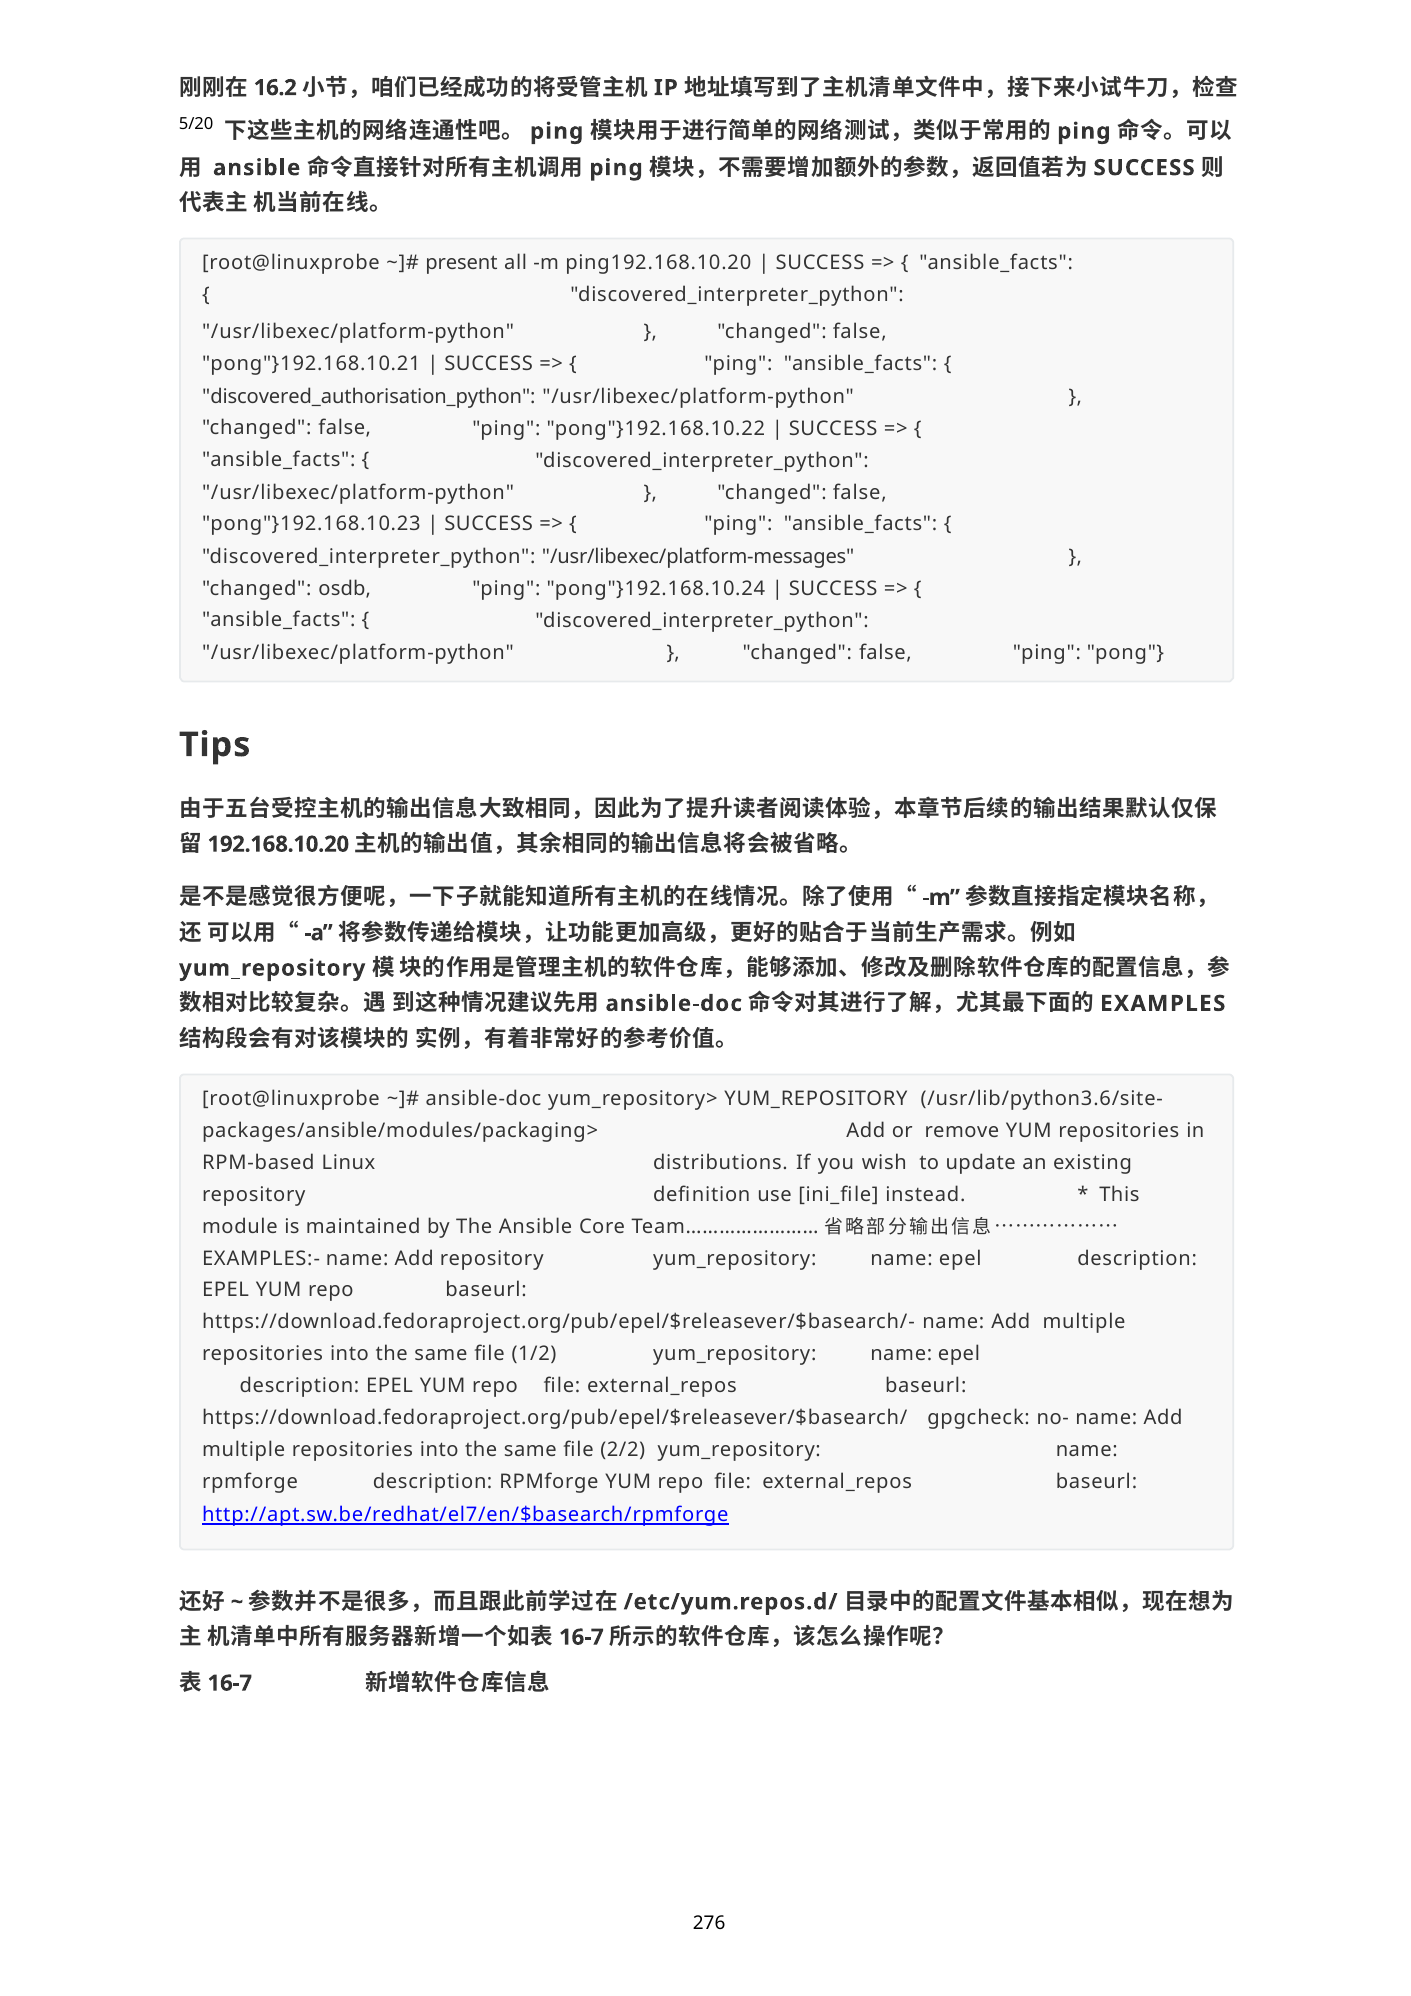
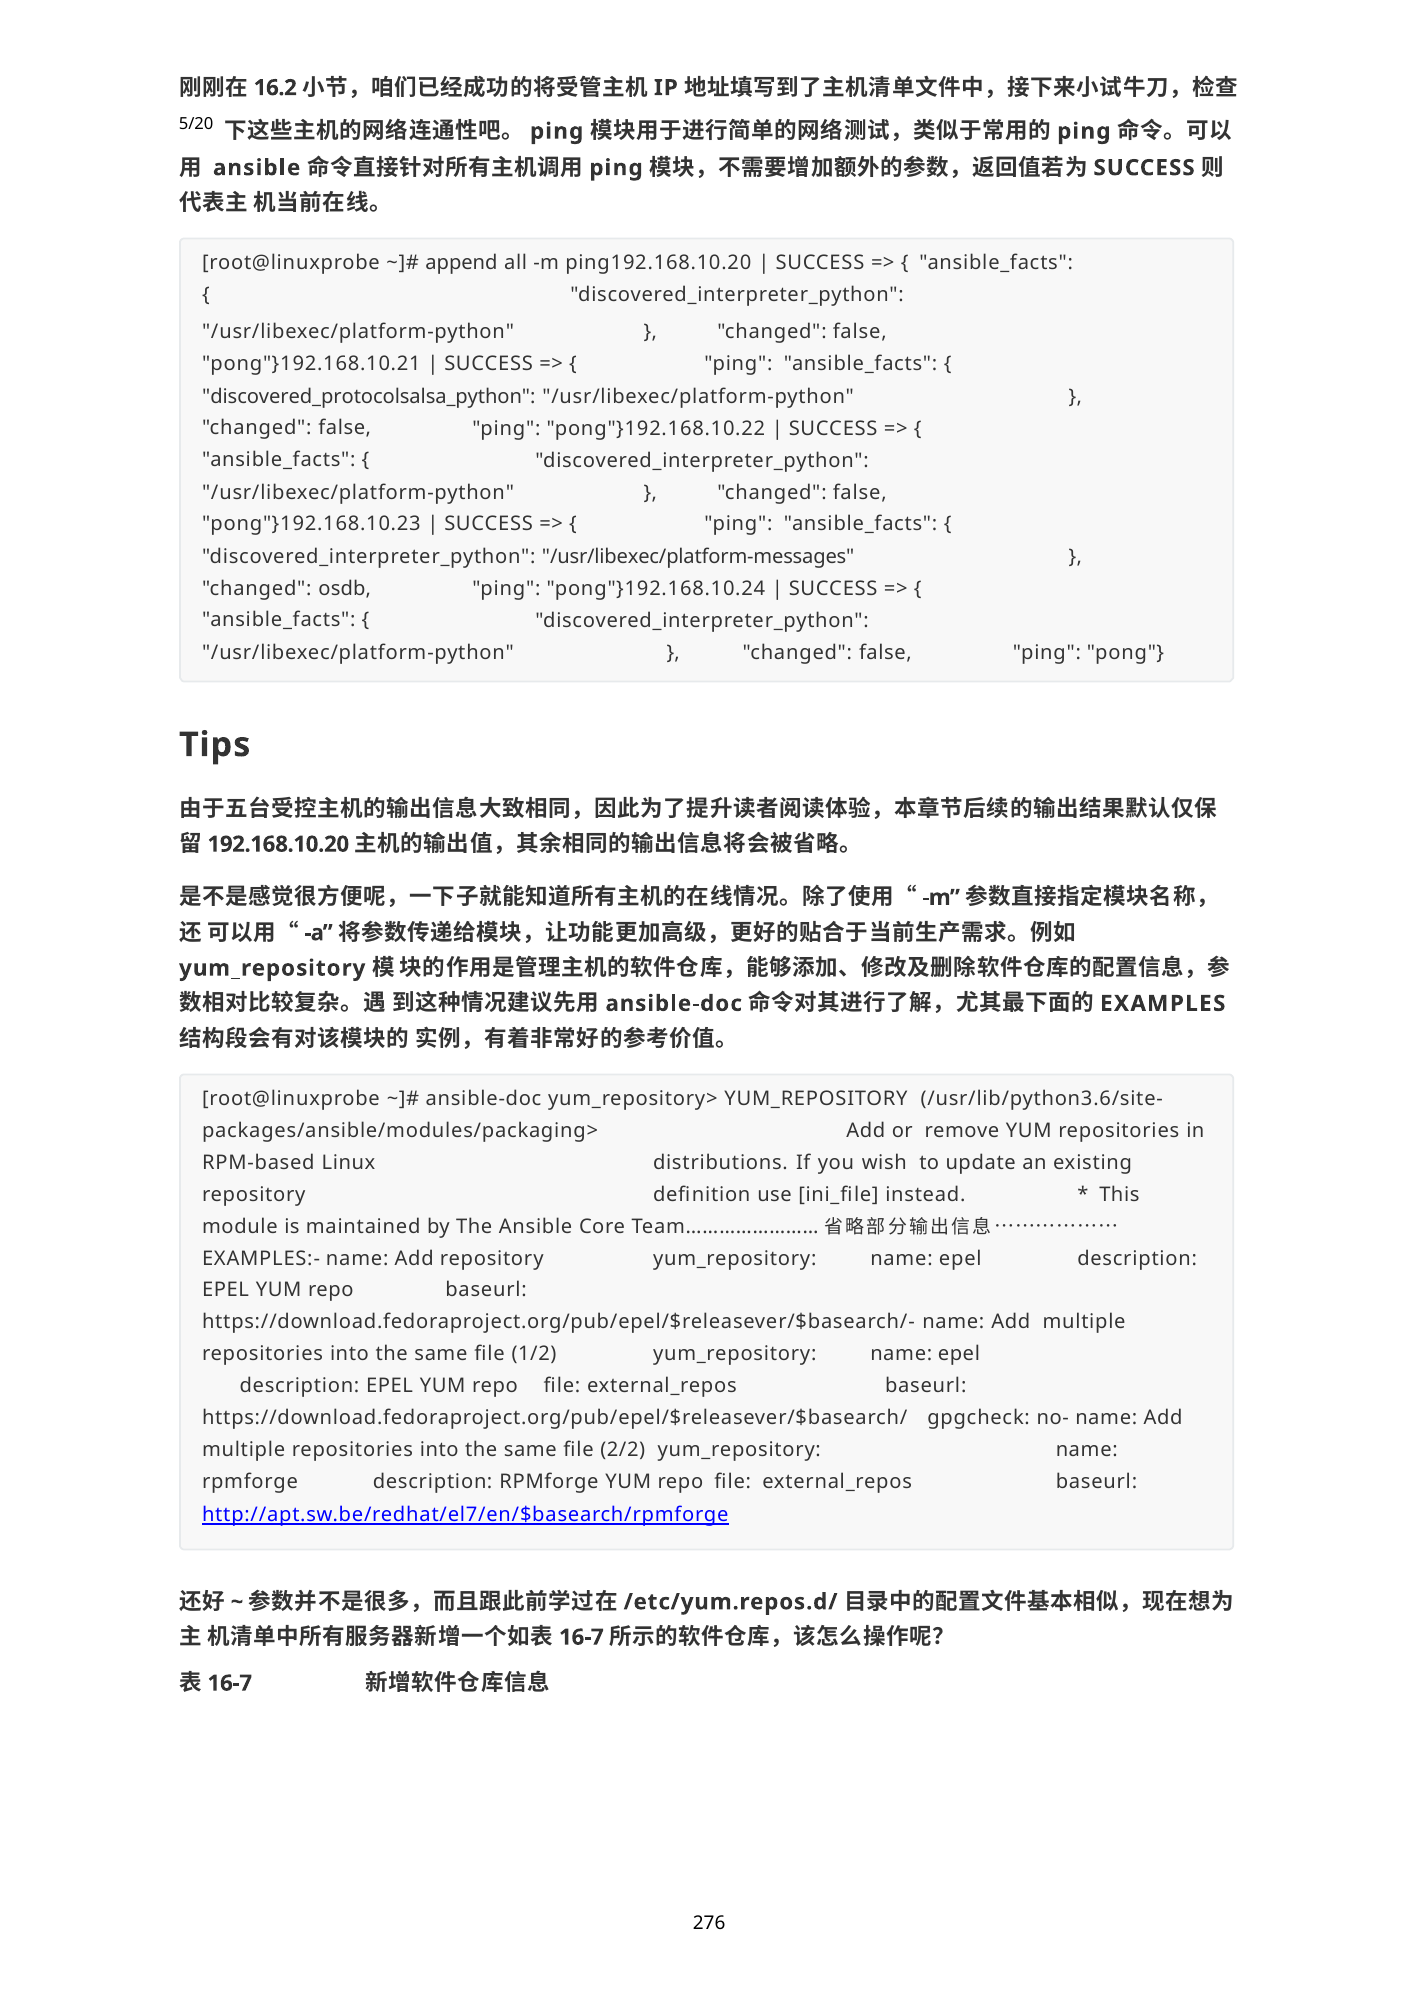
present: present -> append (461, 263)
discovered_authorisation_python: discovered_authorisation_python -> discovered_protocolsalsa_python (369, 397)
